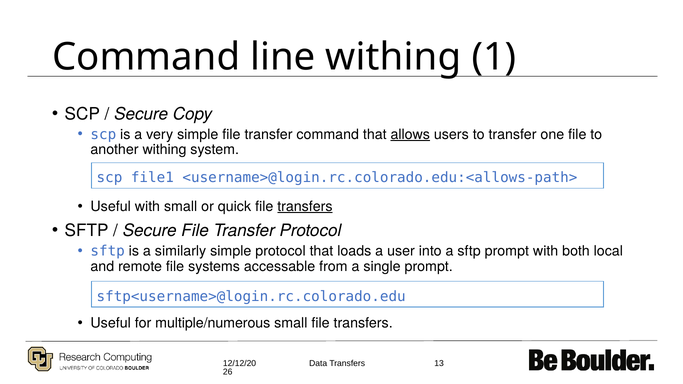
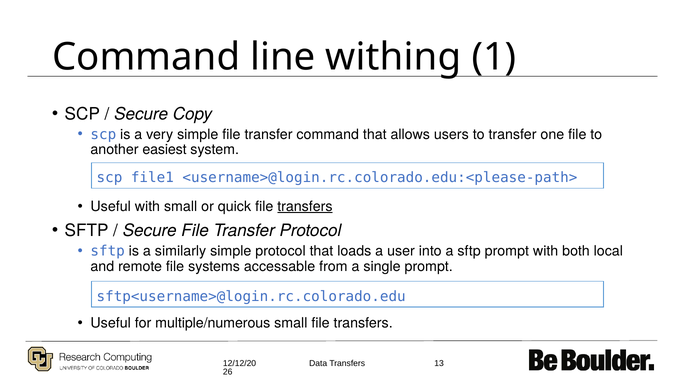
allows underline: present -> none (410, 134)
another withing: withing -> easiest (165, 150)
<username>@login.rc.colorado.edu:<allows-path>: <username>@login.rc.colorado.edu:<allows-path> -> <username>@login.rc.colorado.edu:<please-path> (380, 178)
